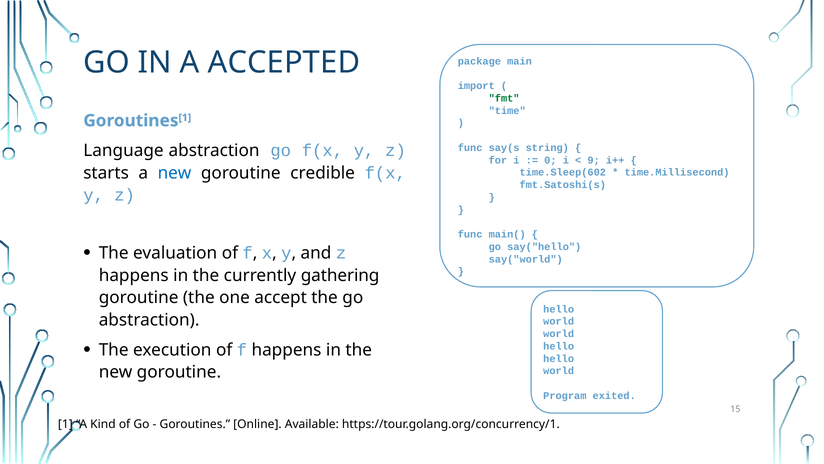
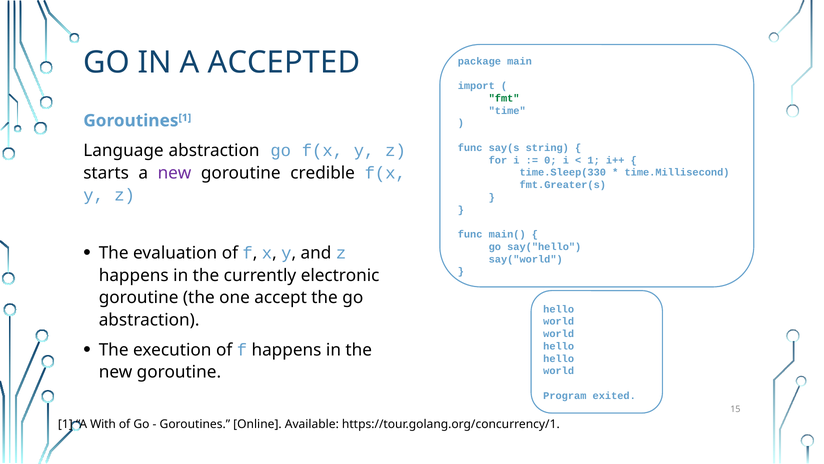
9: 9 -> 1 (594, 160)
new colour: blue -> purple (175, 173)
time.Sleep(602: time.Sleep(602 -> time.Sleep(330 (563, 172)
fmt.Satoshi(s: fmt.Satoshi(s -> fmt.Greater(s (563, 185)
gathering: gathering -> electronic (340, 275)
Kind: Kind -> With (103, 424)
